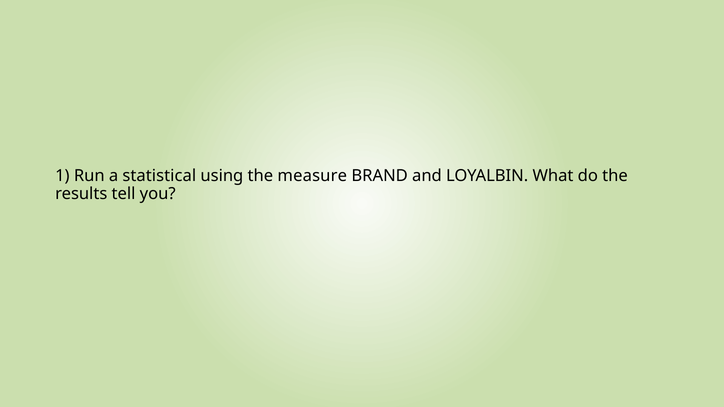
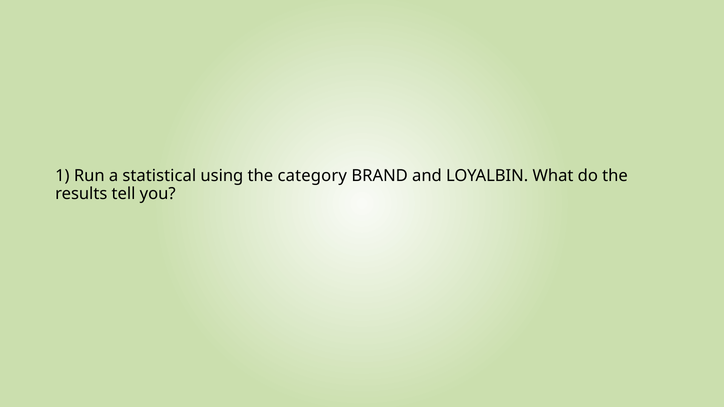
measure: measure -> category (312, 176)
